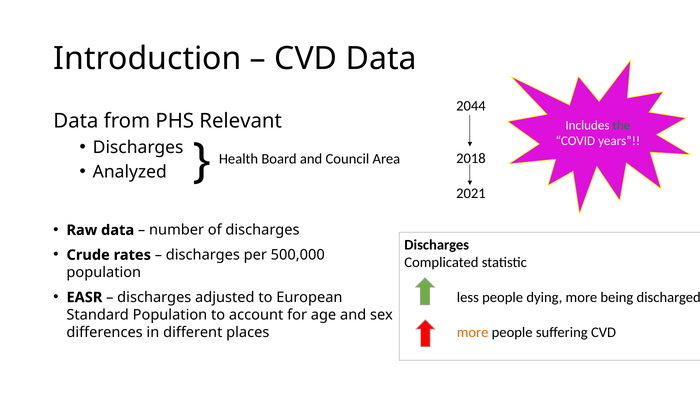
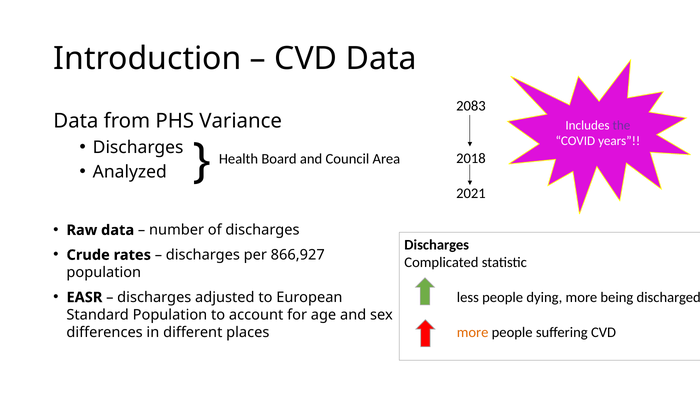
2044: 2044 -> 2083 (471, 106)
Relevant: Relevant -> Variance (241, 121)
the colour: green -> purple (621, 125)
500,000: 500,000 -> 866,927 (298, 255)
